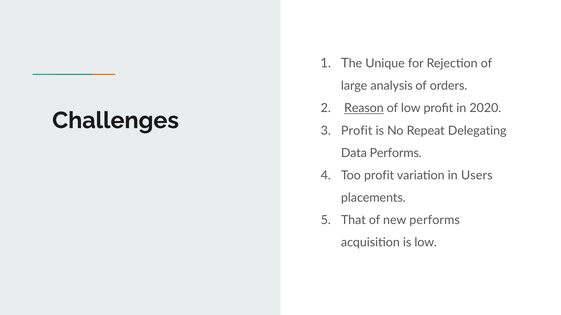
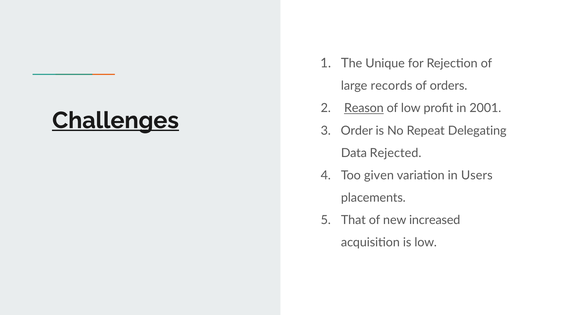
analysis: analysis -> records (391, 86)
2020: 2020 -> 2001 (485, 108)
Challenges underline: none -> present (116, 121)
Profit: Profit -> Order (357, 131)
Data Performs: Performs -> Rejected (396, 153)
Too profit: profit -> given (379, 176)
new performs: performs -> increased (435, 220)
